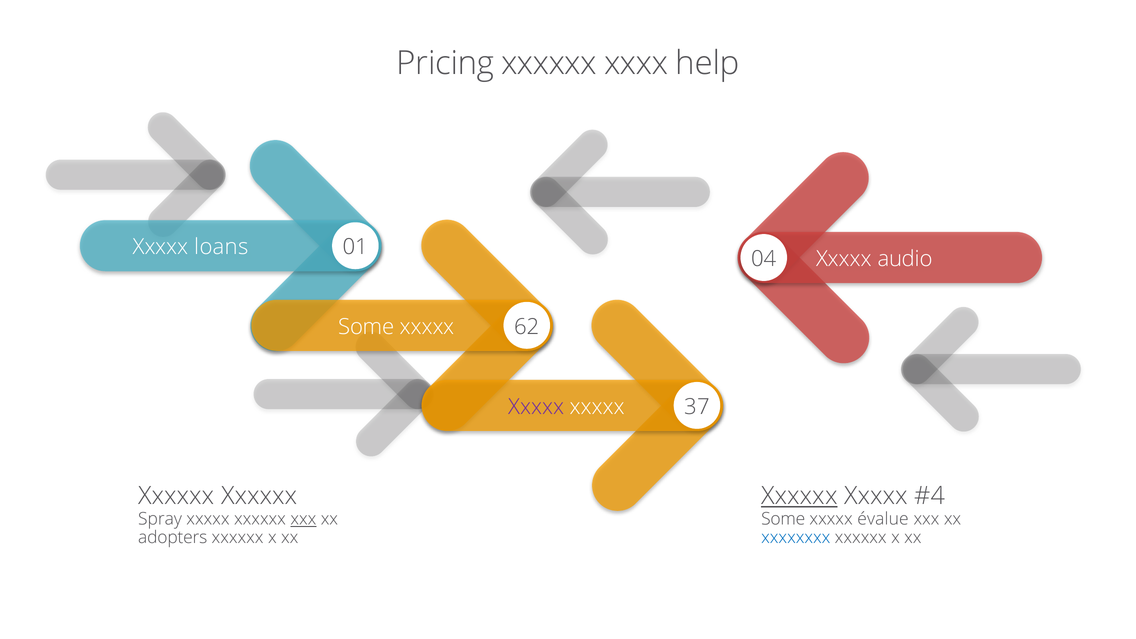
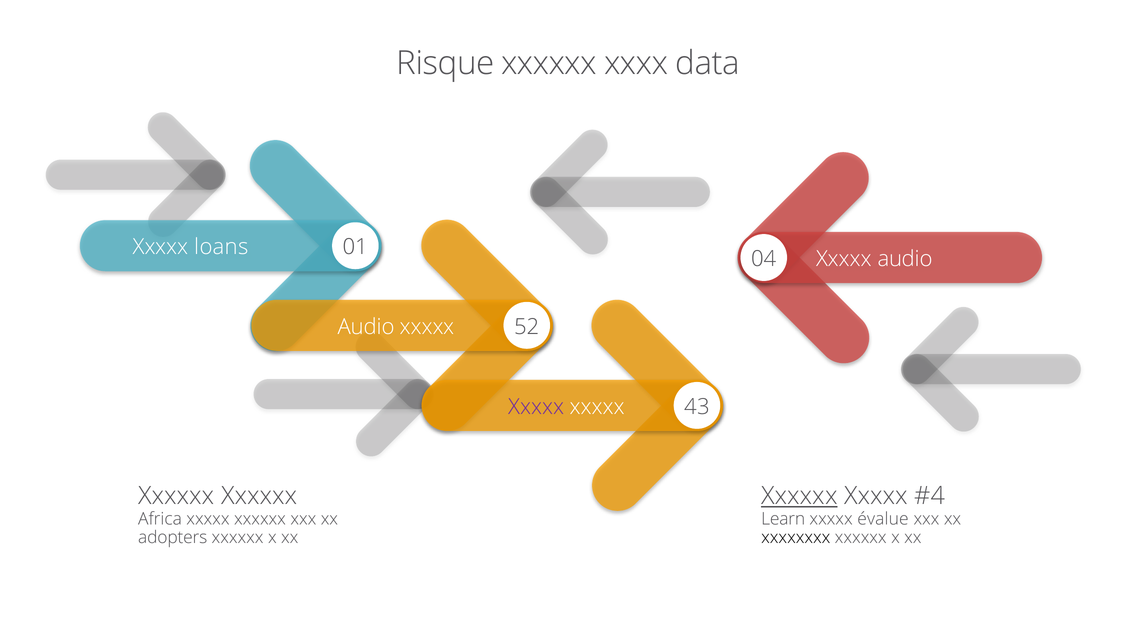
Pricing: Pricing -> Risque (445, 63)
help: help -> data (708, 63)
Some: Some -> Audio (366, 327)
62: 62 -> 52 (527, 327)
37: 37 -> 43 (697, 407)
Spray: Spray -> Africa (160, 519)
xxx underline: present -> none (303, 519)
Some: Some -> Learn (783, 519)
xxxxxxxx colour: blue -> black (796, 537)
